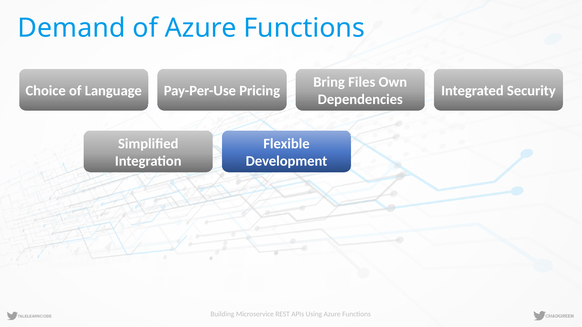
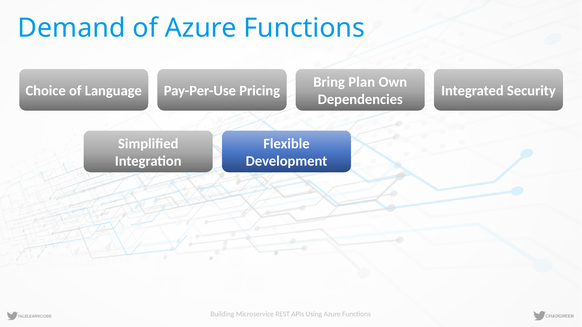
Files: Files -> Plan (362, 82)
